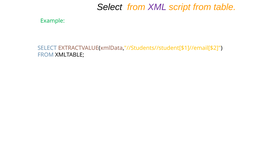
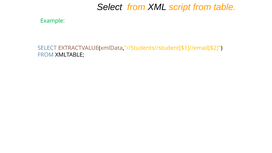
XML colour: purple -> black (157, 7)
